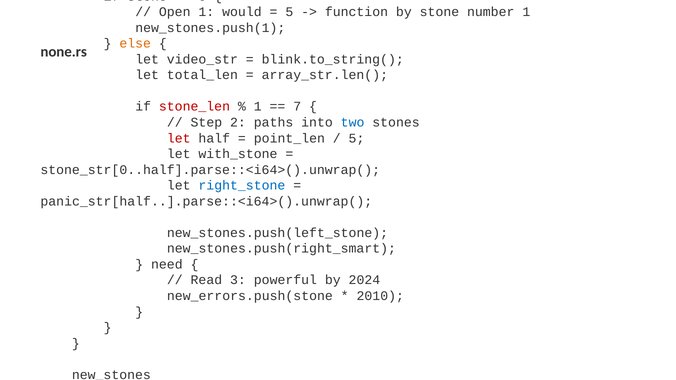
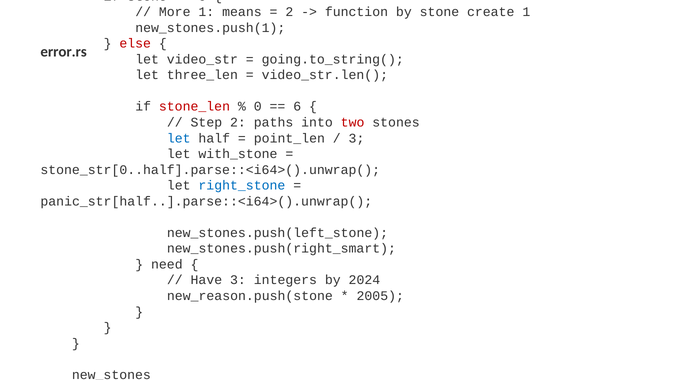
Open: Open -> More (175, 12)
would: would -> means (242, 12)
5: 5 -> 2 (289, 12)
number: number -> create (491, 12)
else colour: orange -> red (135, 44)
none.rs: none.rs -> error.rs (64, 52)
blink.to_string(: blink.to_string( -> going.to_string( (333, 59)
total_len: total_len -> three_len (202, 75)
array_str.len(: array_str.len( -> video_str.len( (325, 75)
1: 1 -> 0 (258, 107)
7: 7 -> 6 (297, 107)
two colour: blue -> red (353, 123)
let colour: red -> blue (179, 138)
5: 5 -> 3 (357, 138)
Read: Read -> Have (206, 280)
powerful: powerful -> integers (285, 280)
new_errors.push(stone: new_errors.push(stone -> new_reason.push(stone (250, 296)
2010: 2010 -> 2005 (380, 296)
